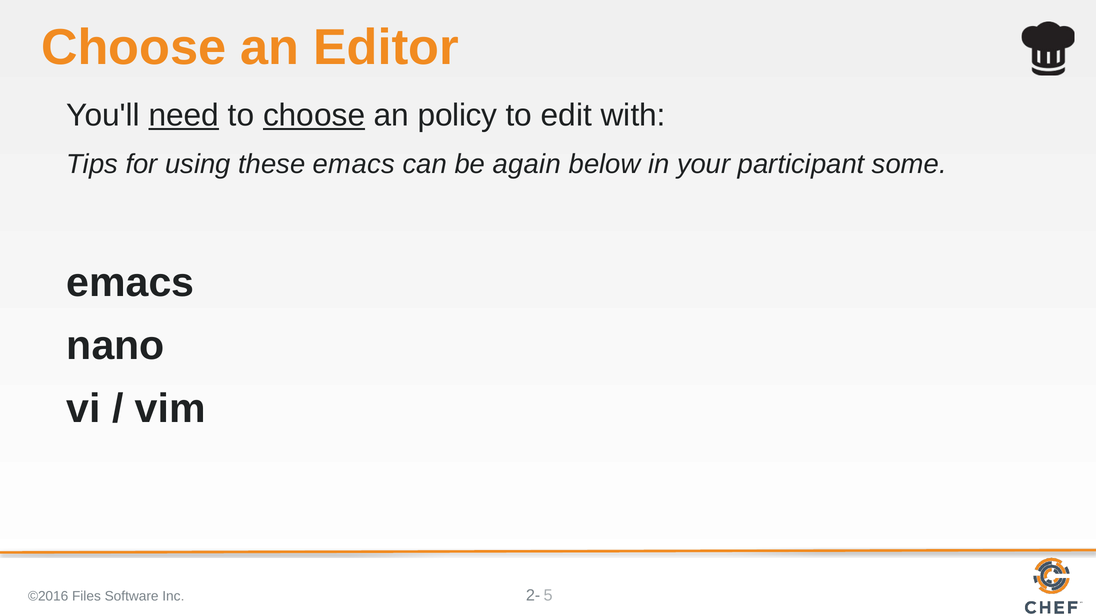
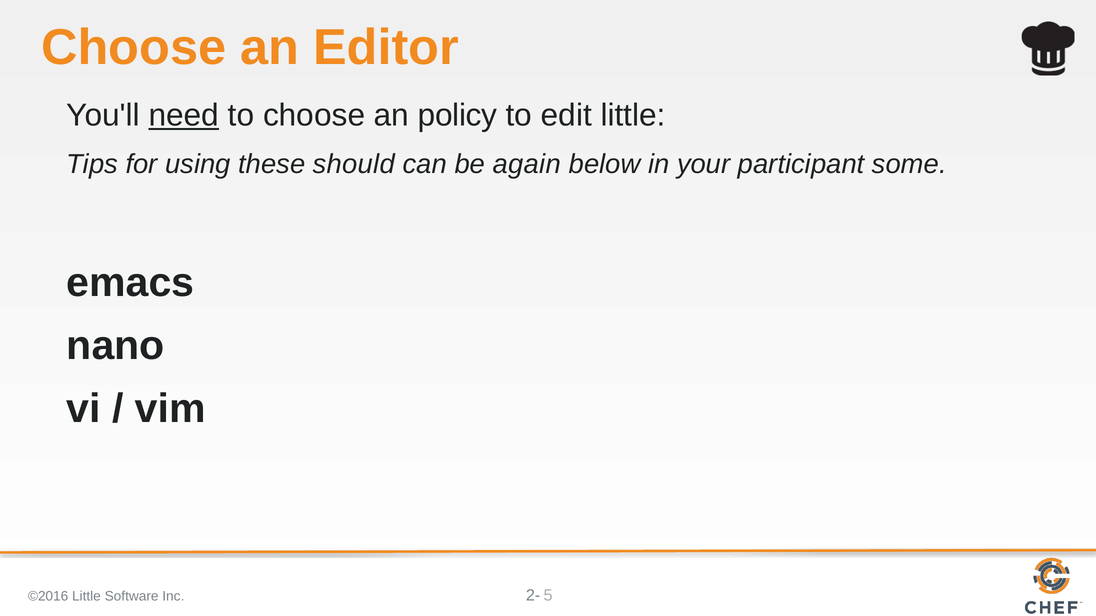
choose underline: present -> none (314, 115)
edit with: with -> little (633, 115)
these emacs: emacs -> should (354, 164)
©2016 Files: Files -> Little (86, 596)
